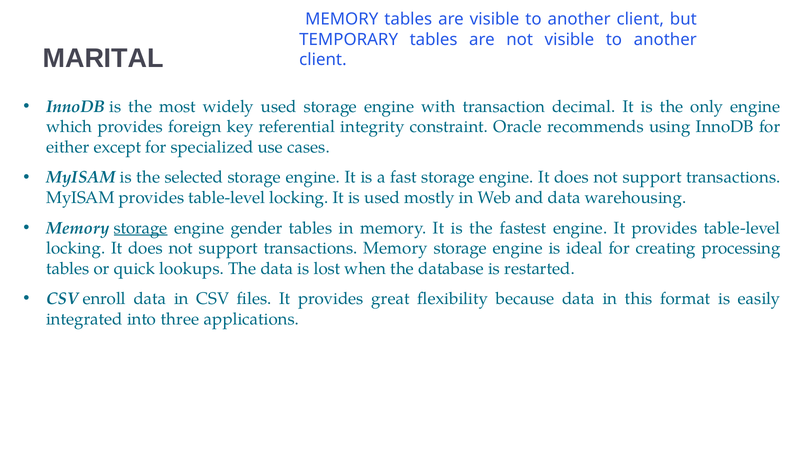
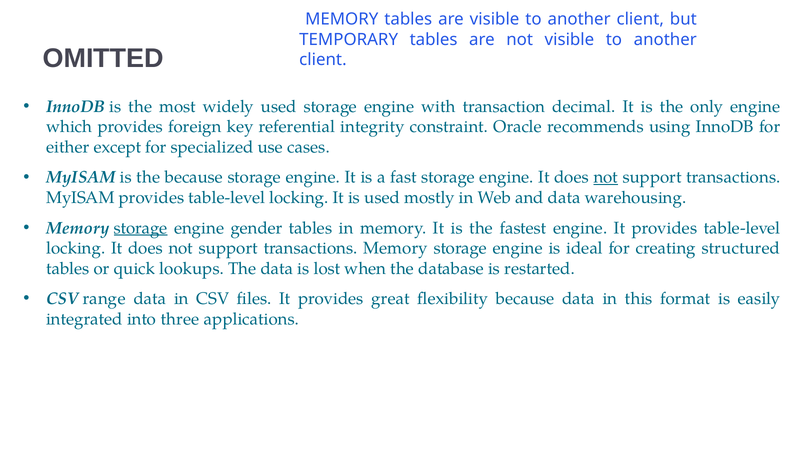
MARITAL: MARITAL -> OMITTED (103, 59)
the selected: selected -> because (194, 177)
not underline: none -> present (606, 177)
processing: processing -> structured (741, 248)
enroll: enroll -> range (104, 299)
